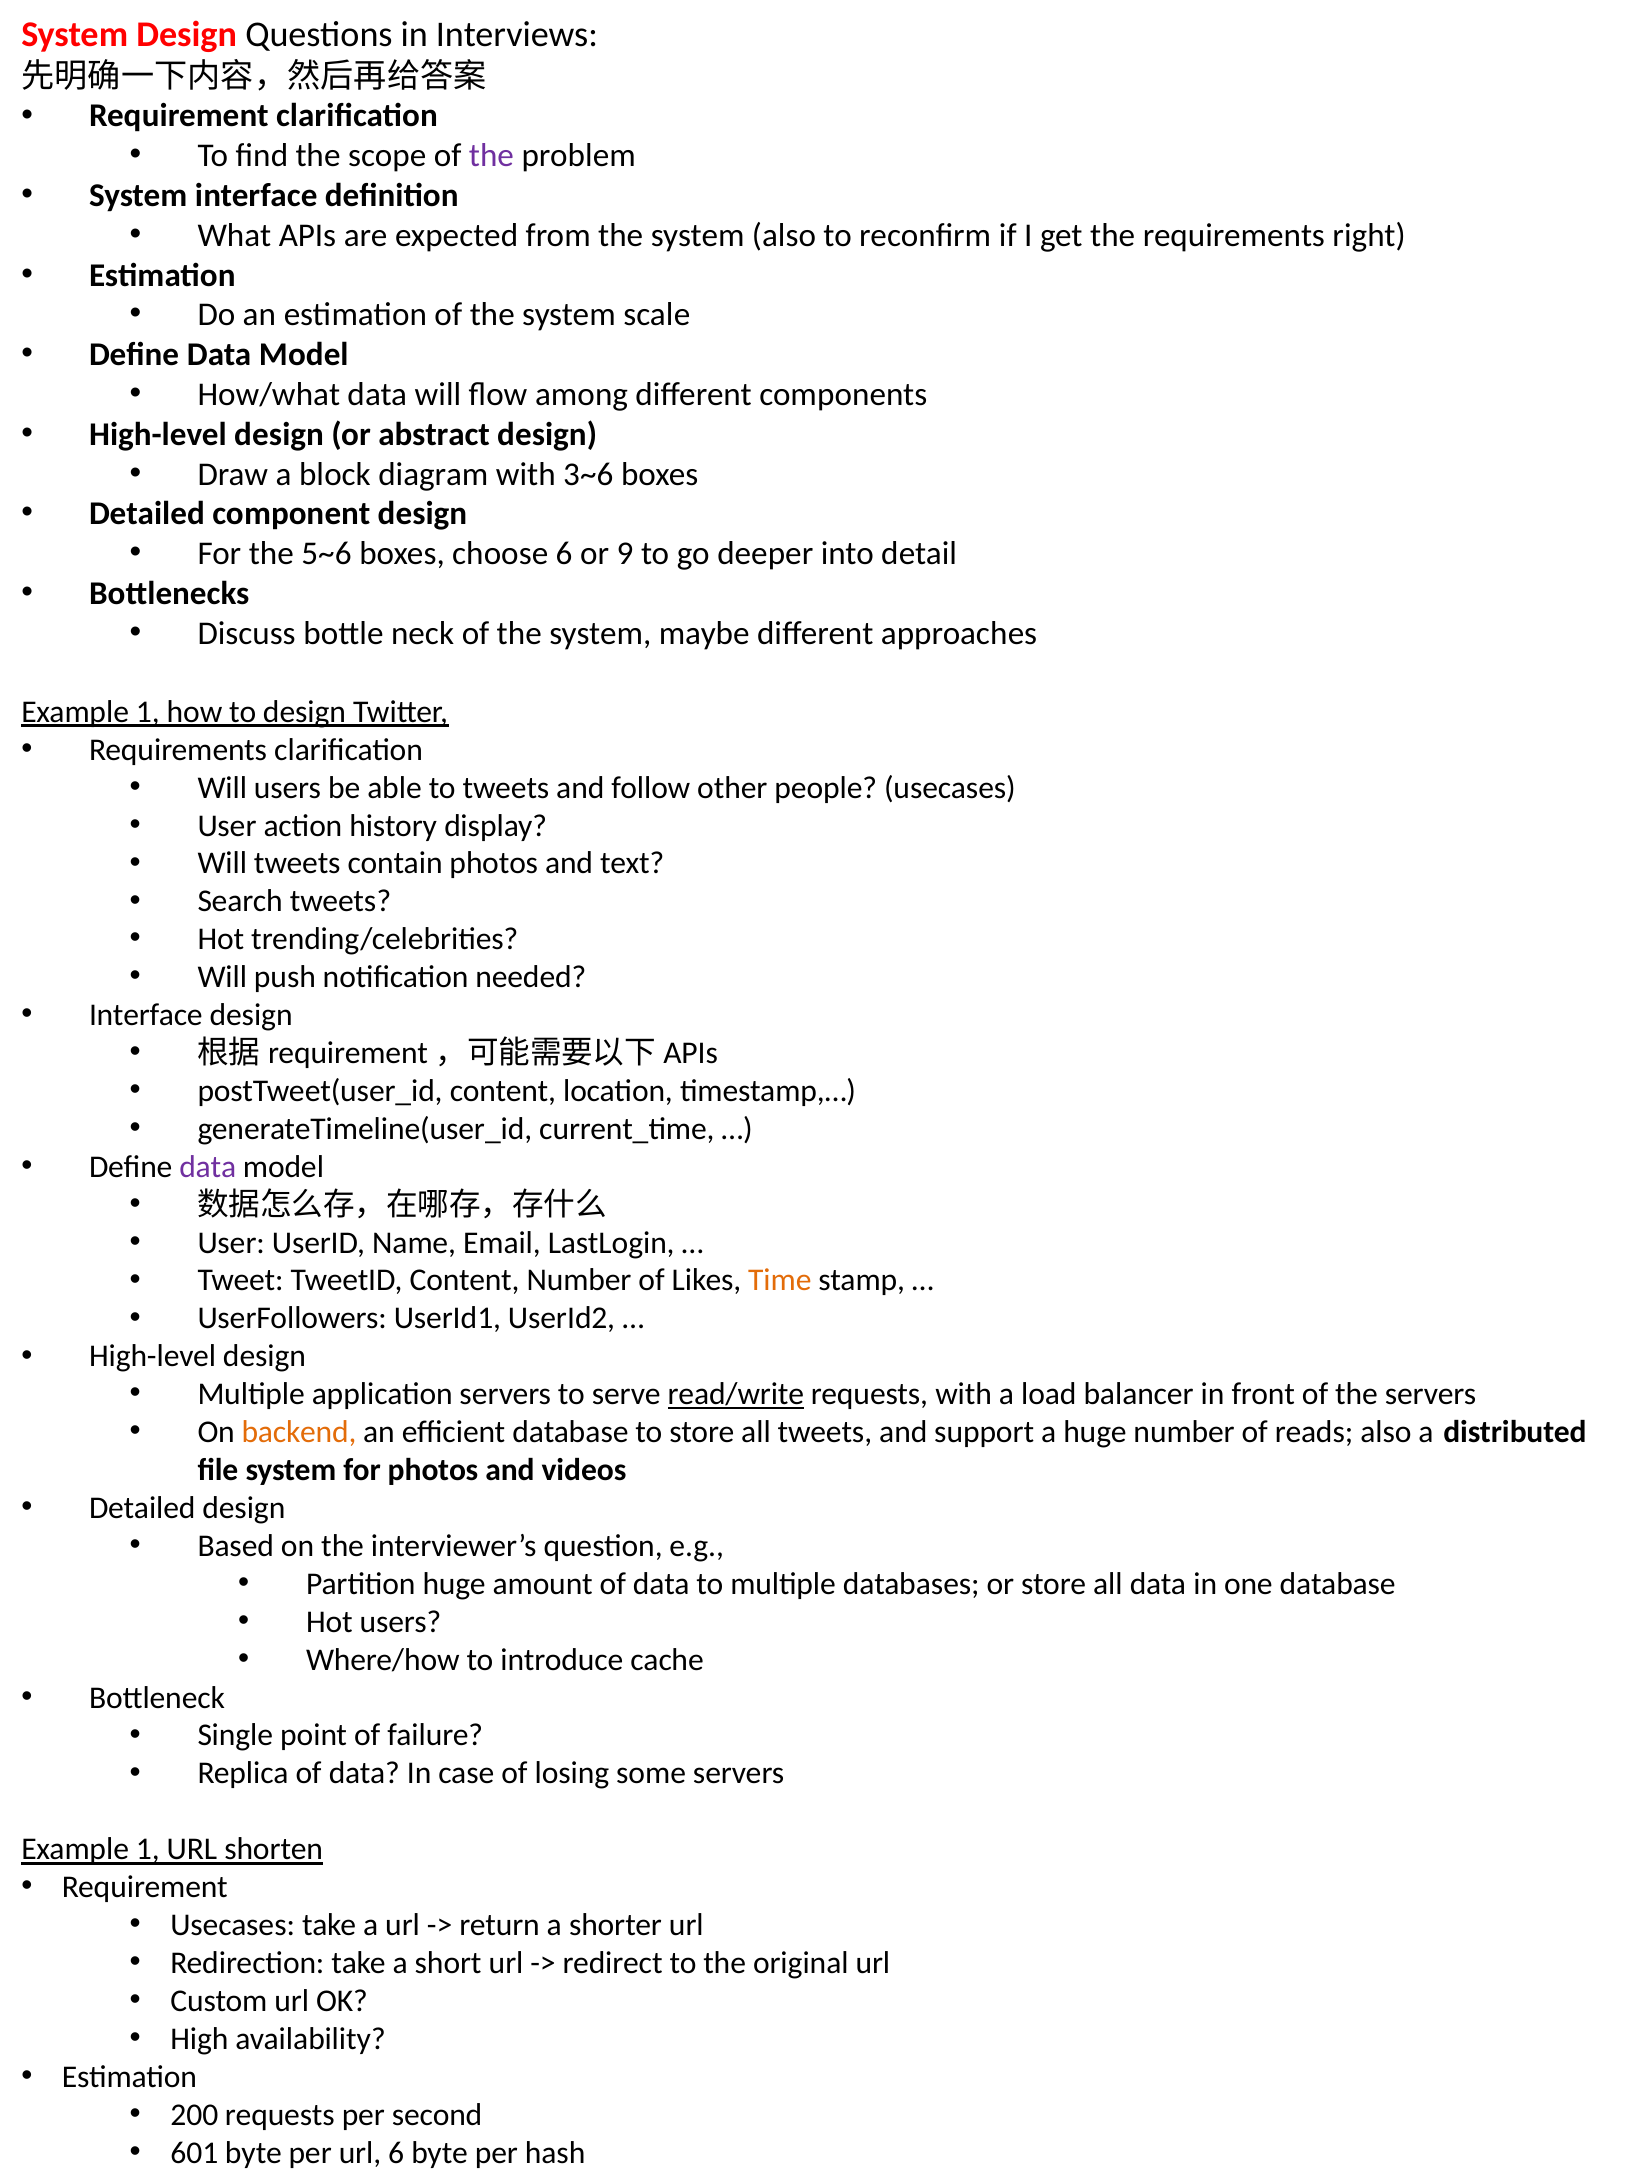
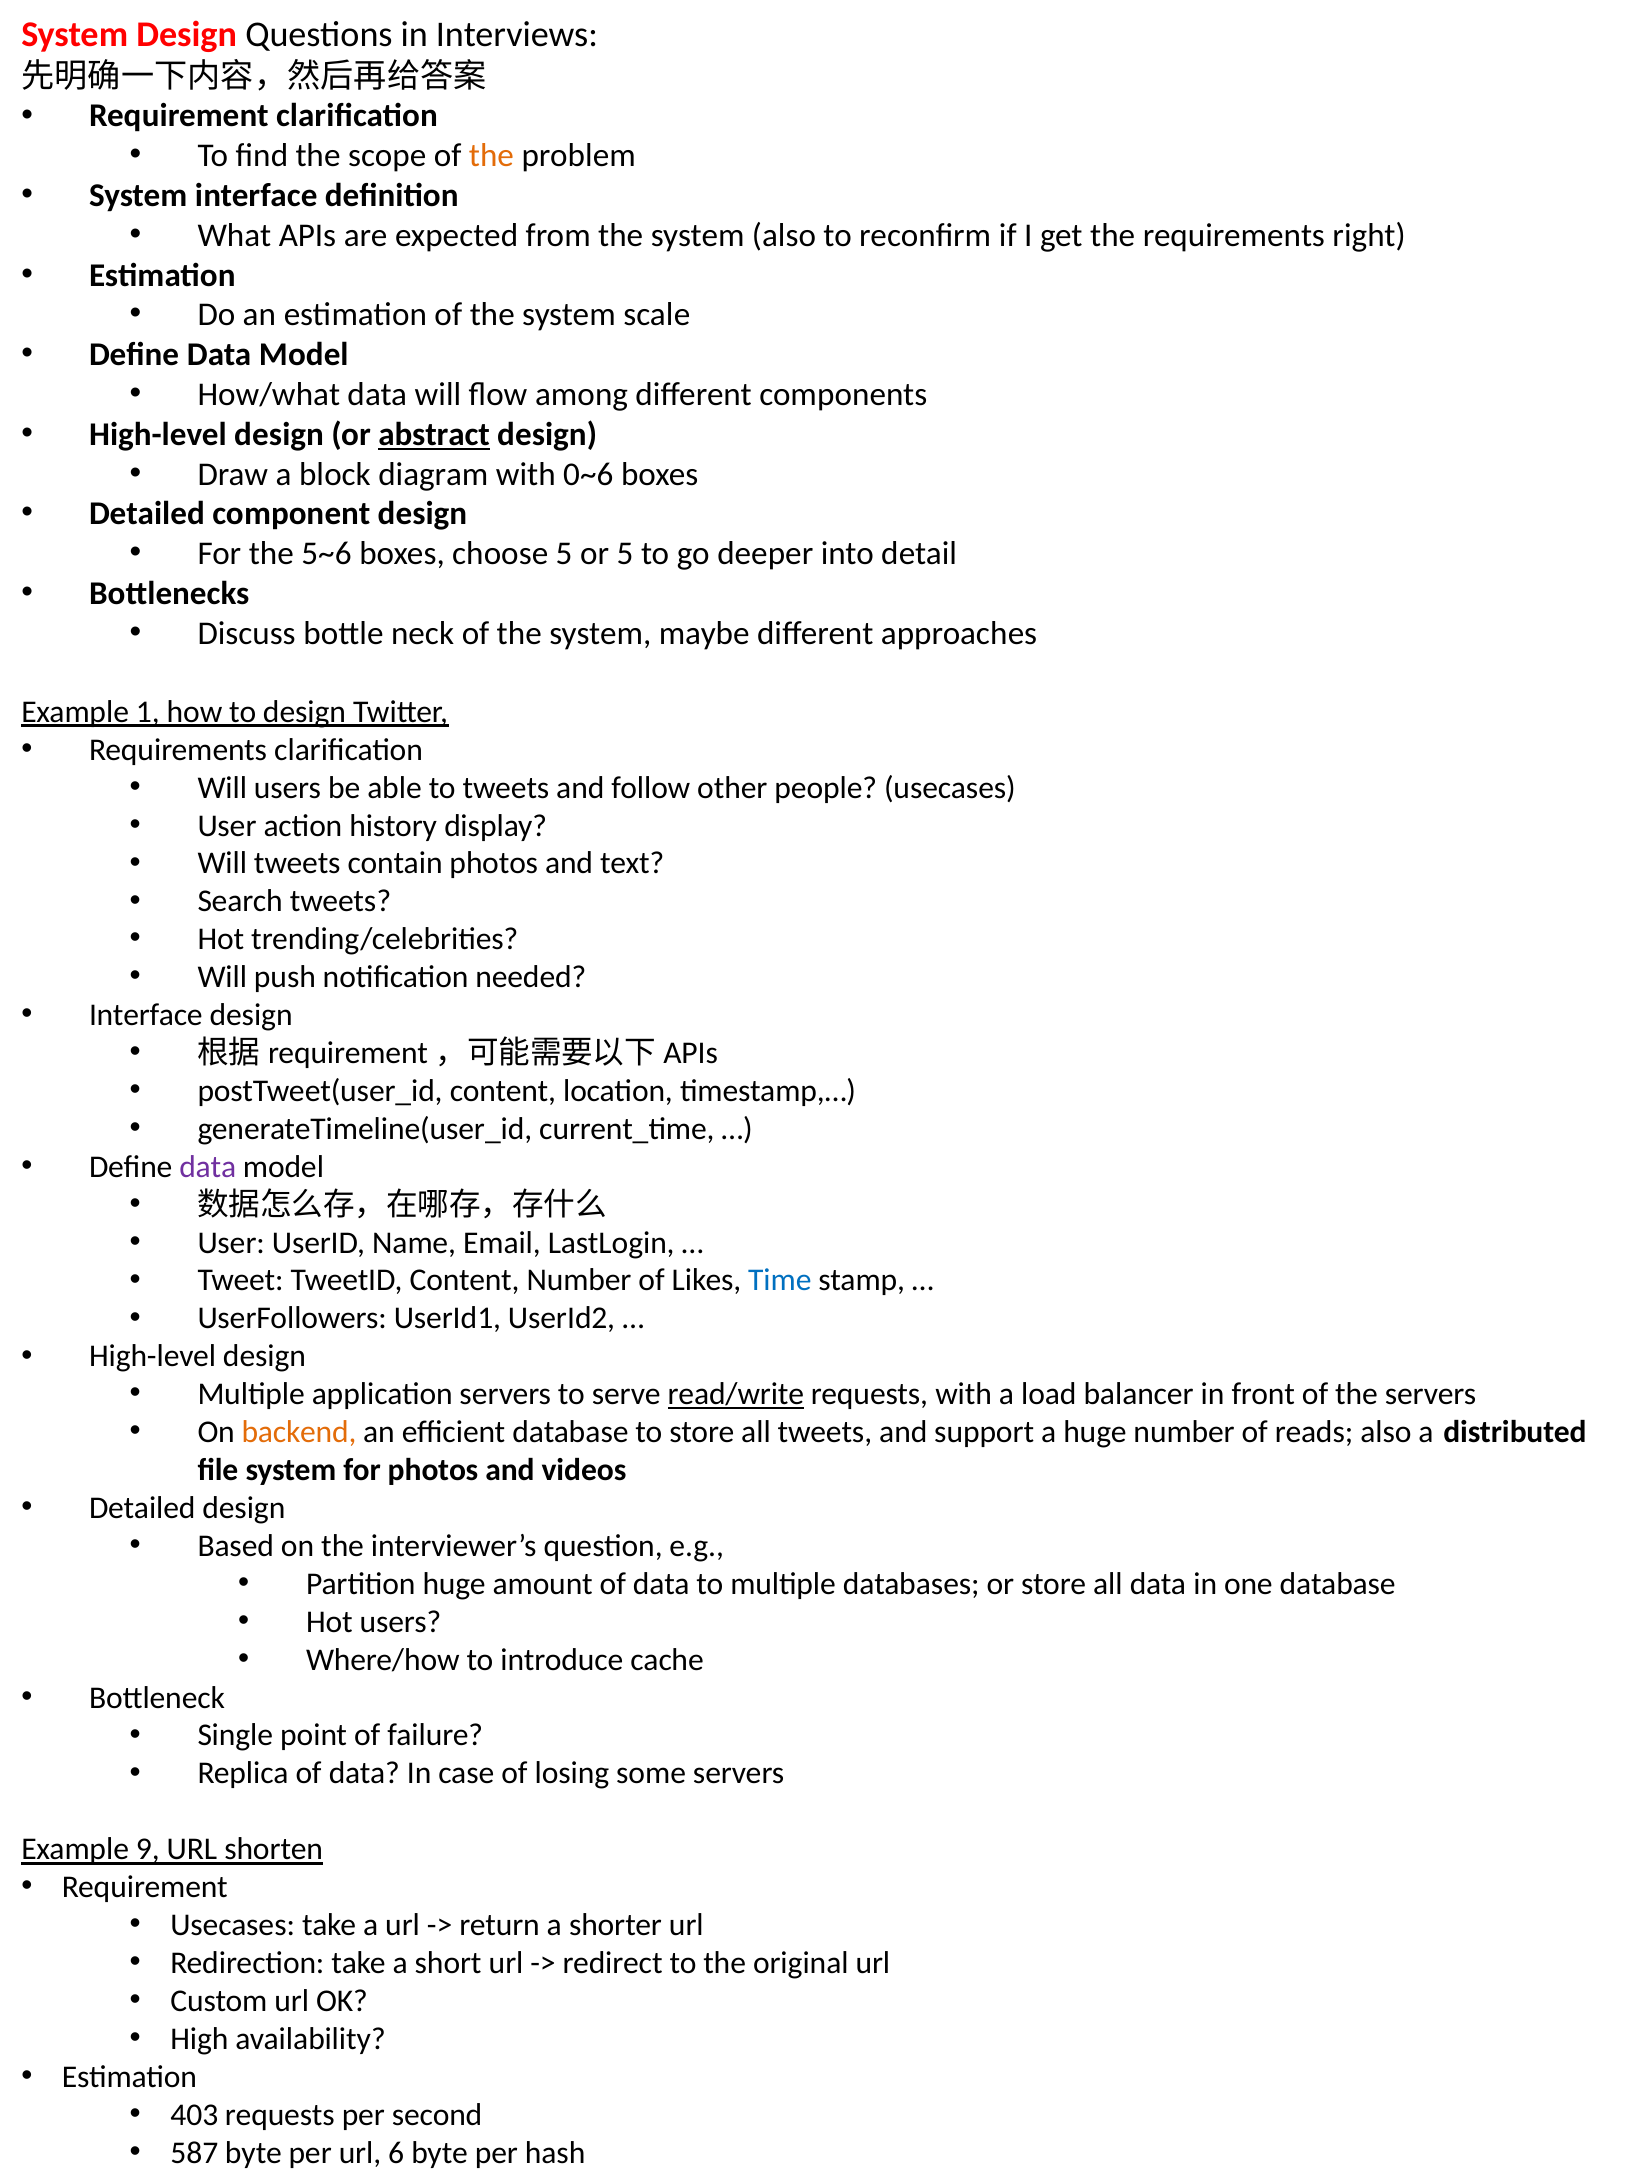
the colour: purple -> orange (491, 156)
abstract underline: none -> present (434, 434)
3~6: 3~6 -> 0~6 (588, 474)
choose 6: 6 -> 5 (564, 554)
or 9: 9 -> 5 (625, 554)
Time colour: orange -> blue (780, 1281)
1: 1 -> 9 (148, 1850)
200: 200 -> 403 (194, 2115)
601: 601 -> 587 (194, 2153)
